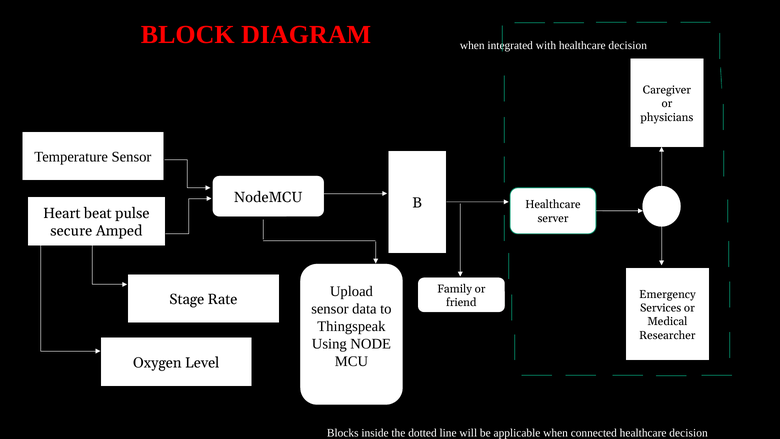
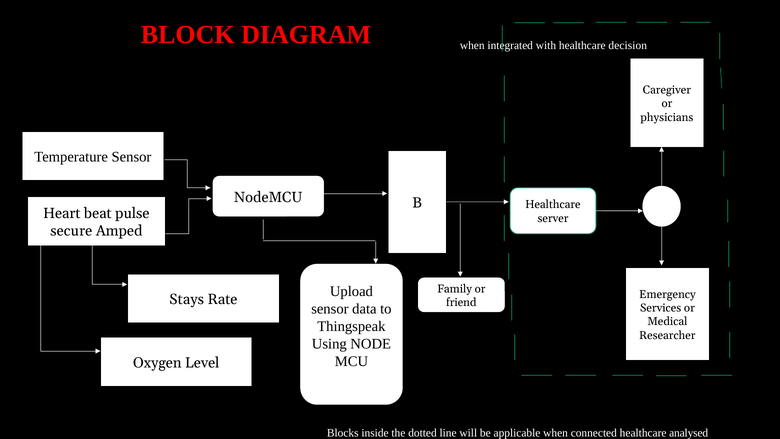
Stage: Stage -> Stays (187, 299)
connected healthcare decision: decision -> analysed (689, 433)
